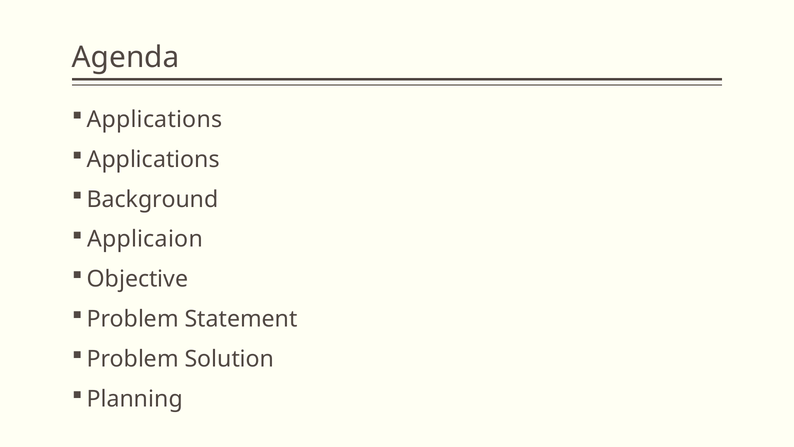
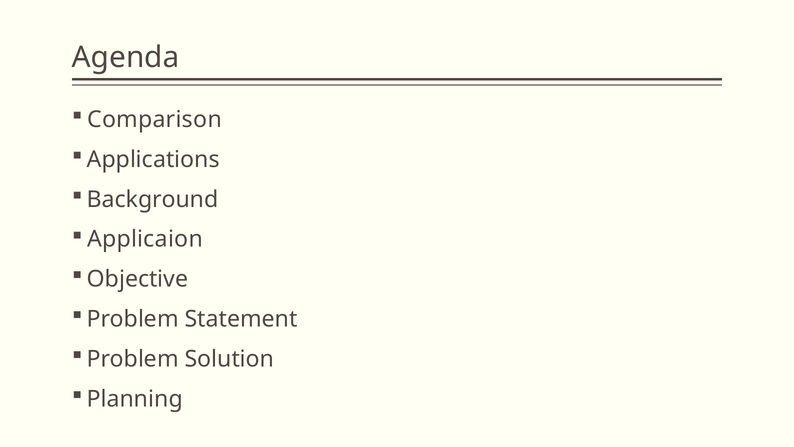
Applications: Applications -> Comparison (155, 120)
